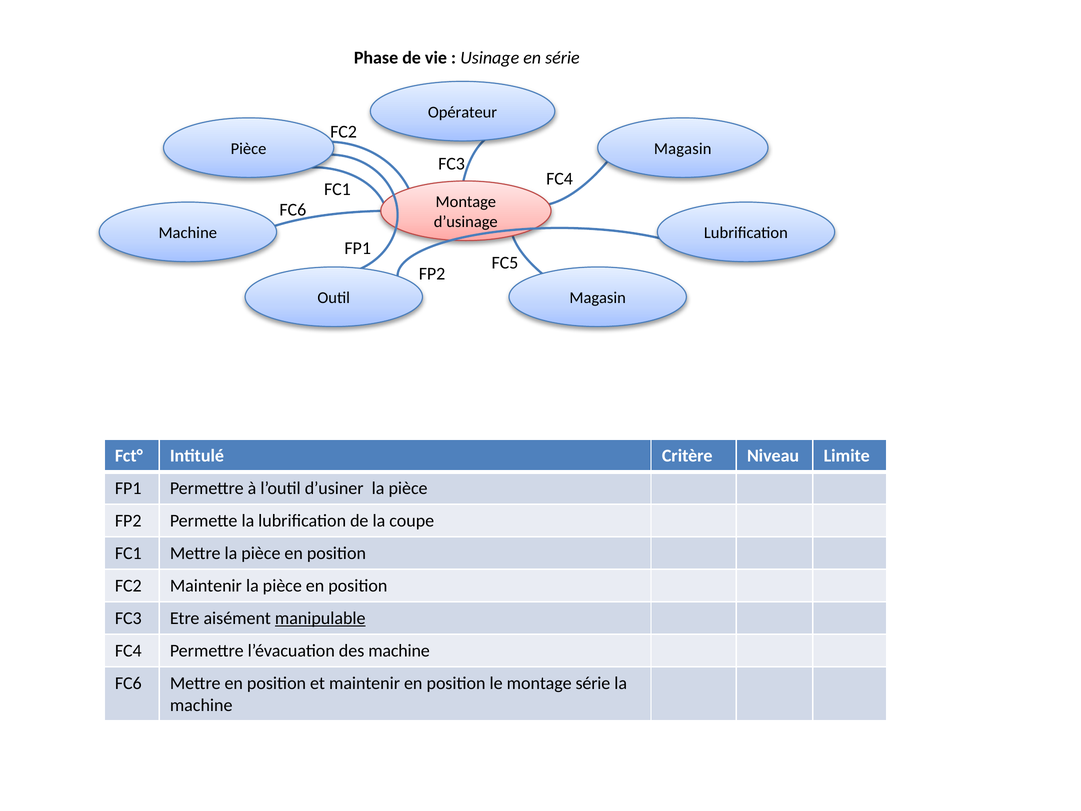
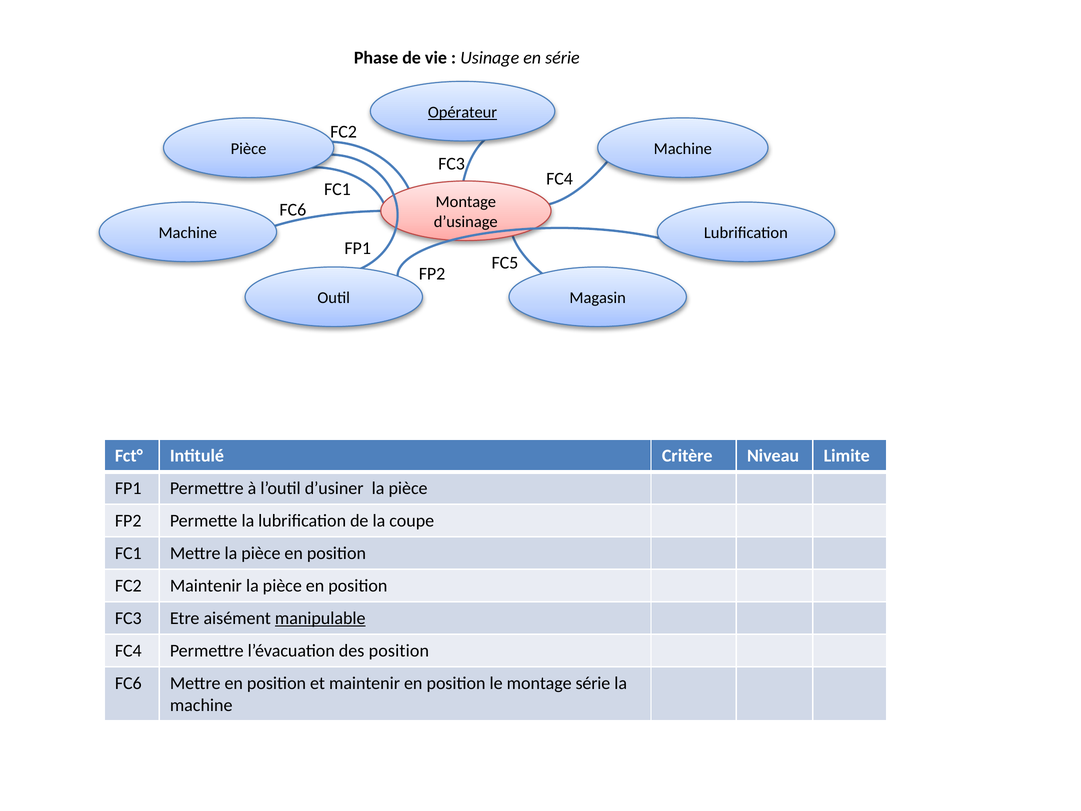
Opérateur underline: none -> present (463, 112)
Magasin: Magasin -> Machine (683, 149)
des machine: machine -> position (399, 651)
